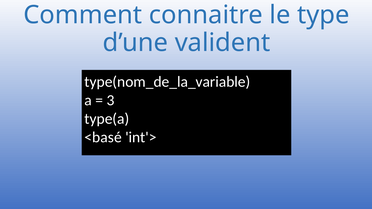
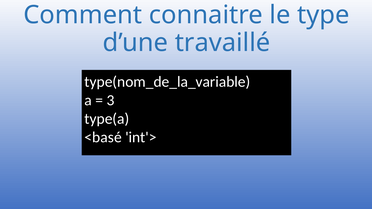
valident: valident -> travaillé (223, 43)
